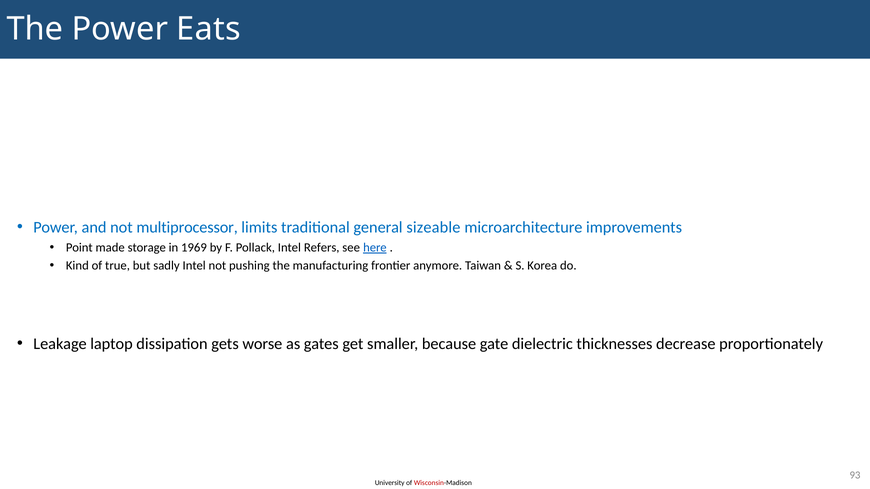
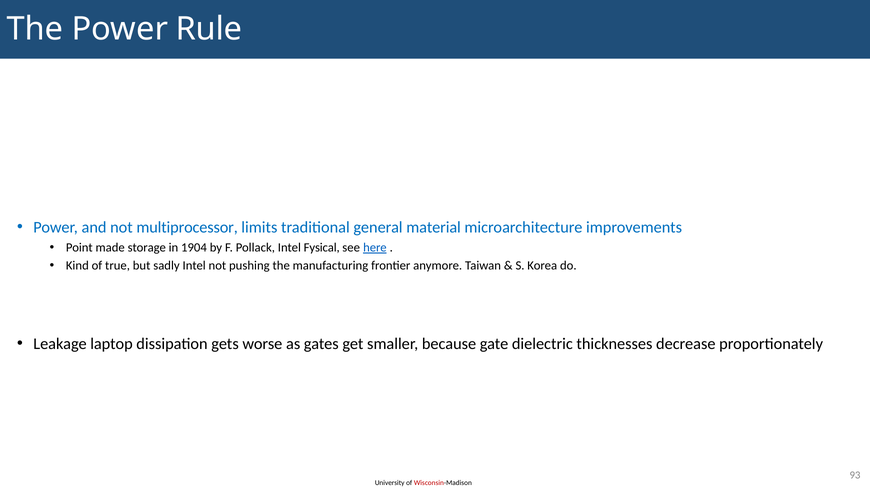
Eats: Eats -> Rule (209, 29)
sizeable: sizeable -> material (434, 227)
1969: 1969 -> 1904 (194, 248)
Refers: Refers -> Fysical (322, 248)
